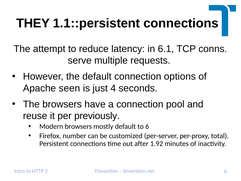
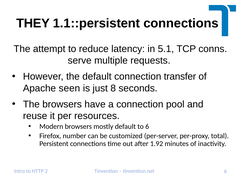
6.1: 6.1 -> 5.1 (166, 49)
options: options -> transfer (180, 76)
4: 4 -> 8 (113, 88)
previously: previously -> resources (97, 116)
